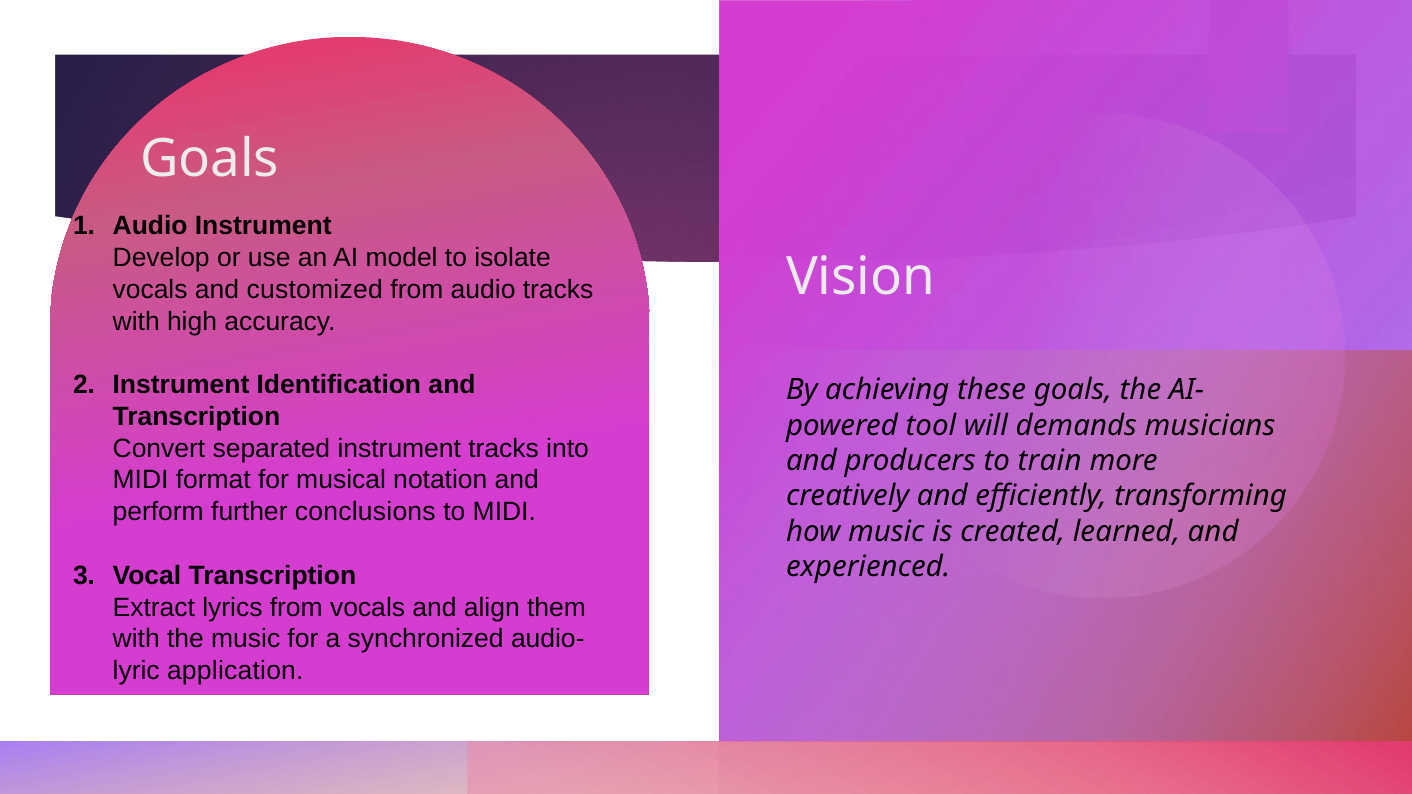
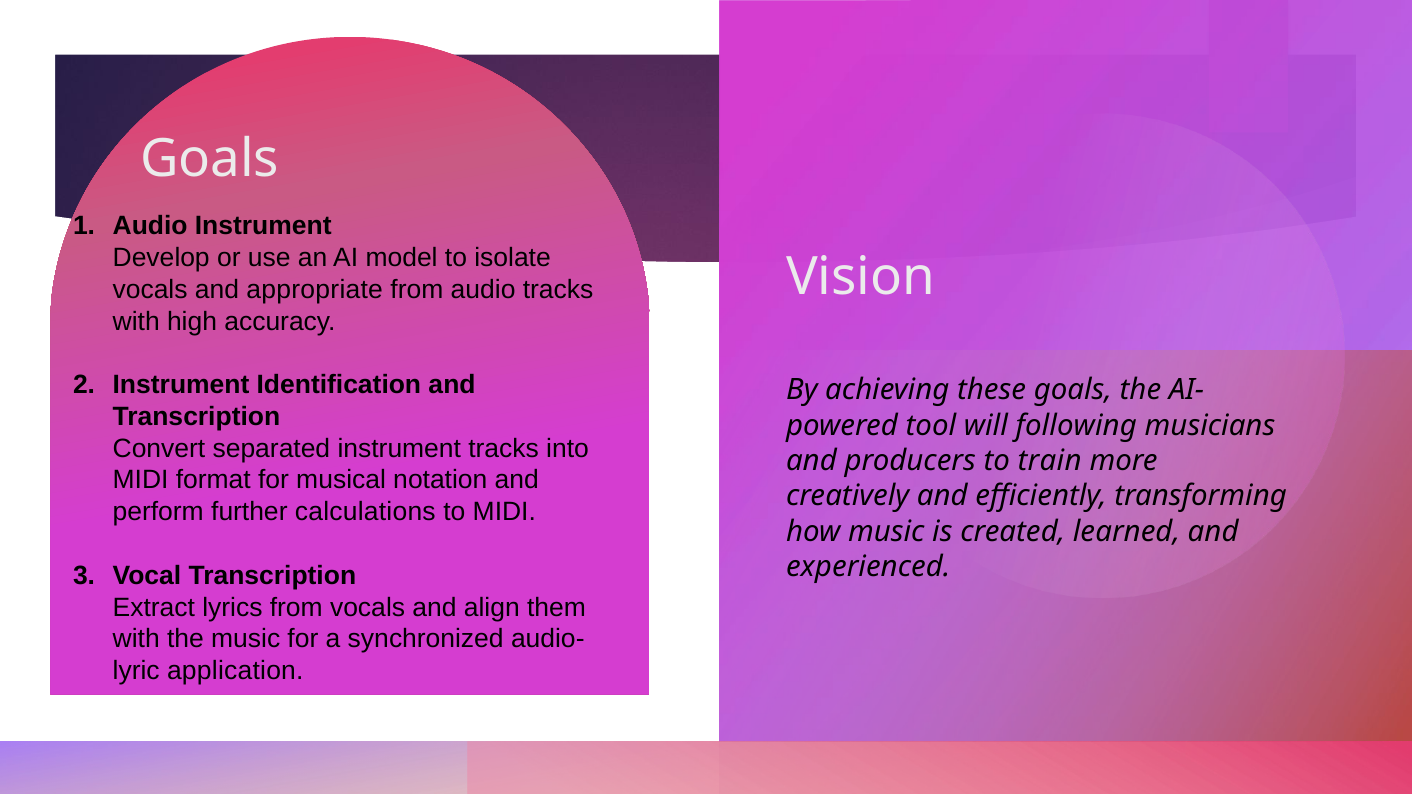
customized: customized -> appropriate (315, 290)
demands: demands -> following (1076, 426)
conclusions: conclusions -> calculations (365, 512)
